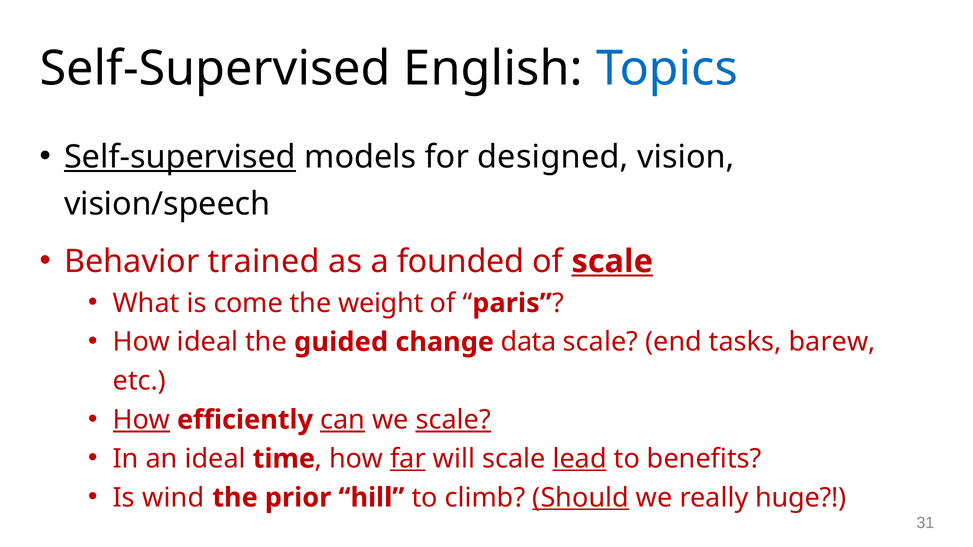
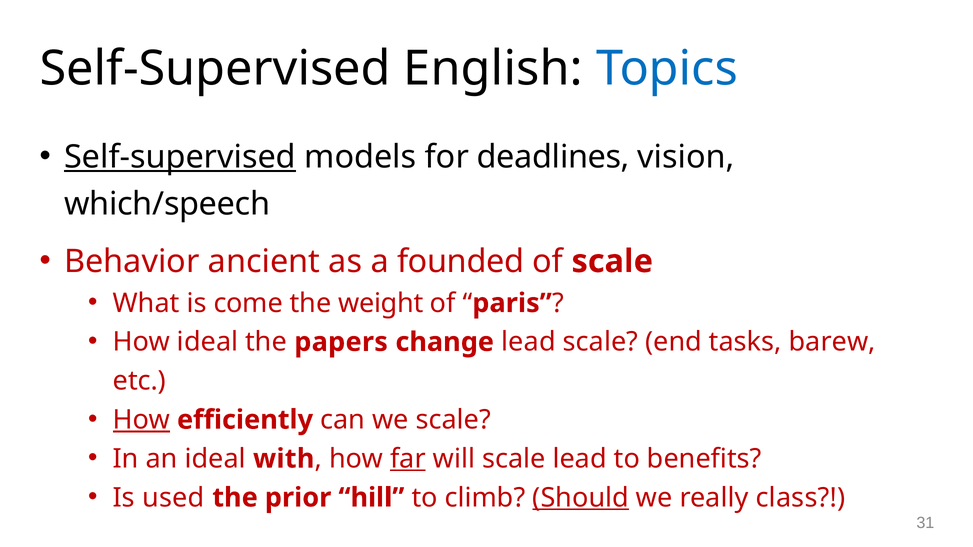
designed: designed -> deadlines (553, 157)
vision/speech: vision/speech -> which/speech (167, 204)
trained: trained -> ancient (264, 262)
scale underline: present -> none (612, 262)
guided: guided -> papers (341, 342)
change data: data -> lead (528, 342)
can underline: present -> none (343, 420)
scale underline: present -> none (453, 420)
time: time -> with (284, 459)
lead underline: present -> none (580, 459)
wind: wind -> used (173, 498)
huge: huge -> class (801, 498)
